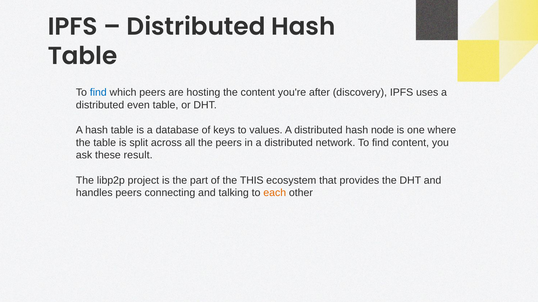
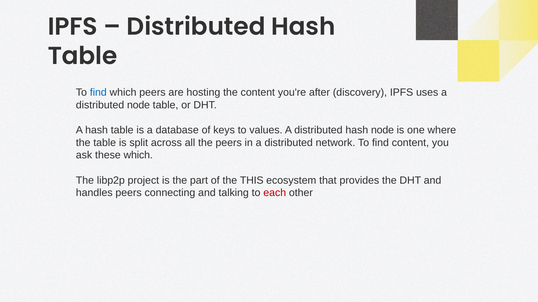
distributed even: even -> node (138, 105)
these result: result -> which (138, 155)
each colour: orange -> red (275, 193)
